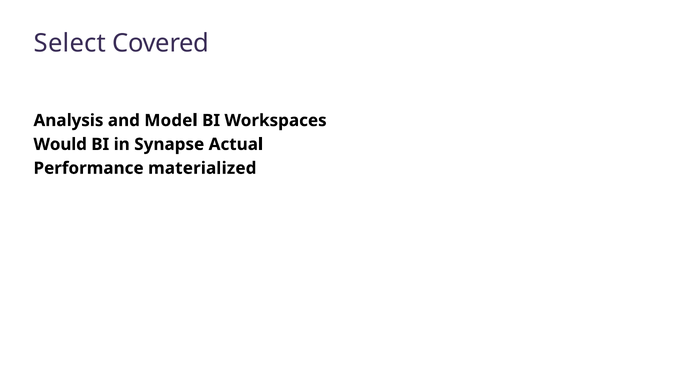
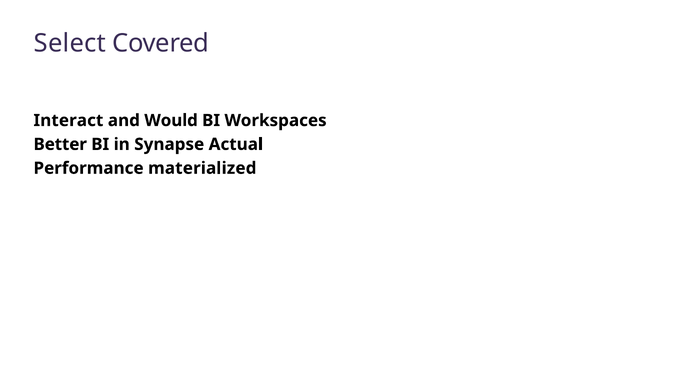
Analysis: Analysis -> Interact (68, 121)
Model: Model -> Would (171, 121)
Would: Would -> Better (60, 144)
